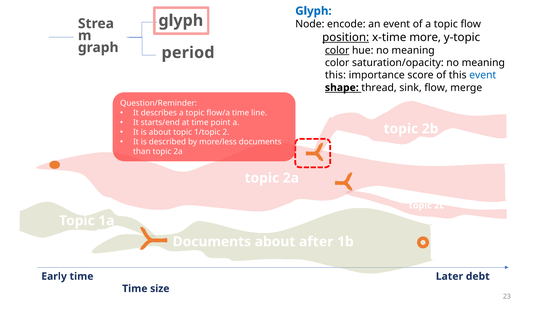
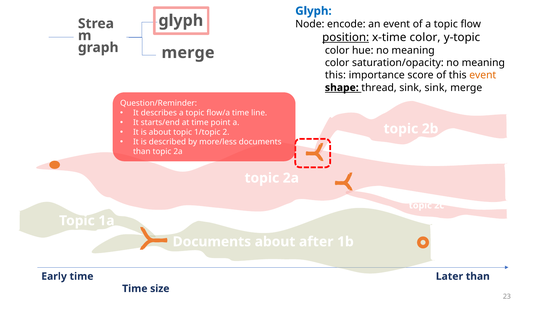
x-time more: more -> color (425, 37)
color underline: present -> none (337, 50)
period: period -> merge (188, 53)
event colour: blue -> orange (483, 75)
sink flow: flow -> sink (436, 88)
Later debt: debt -> than (478, 276)
